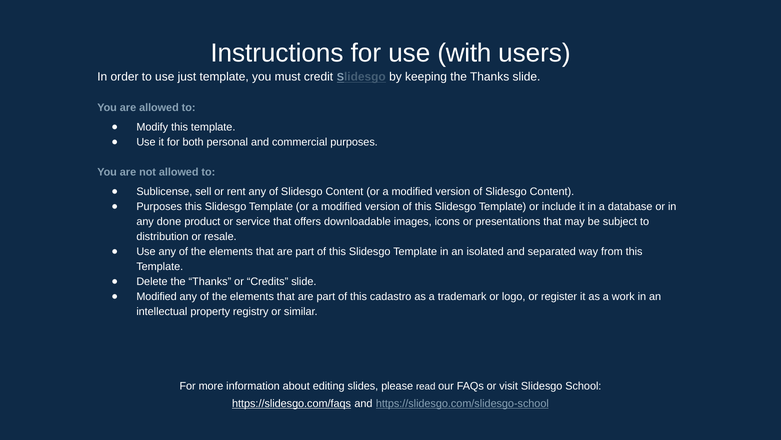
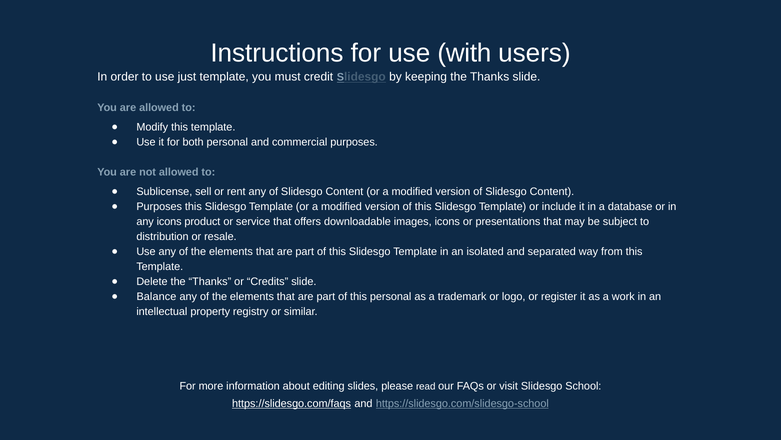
any done: done -> icons (169, 221)
Modified: Modified -> Balance (156, 296)
this cadastro: cadastro -> personal (391, 296)
